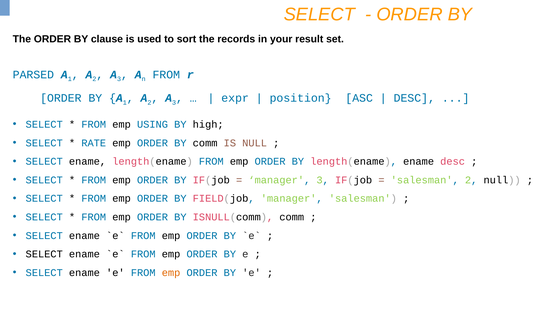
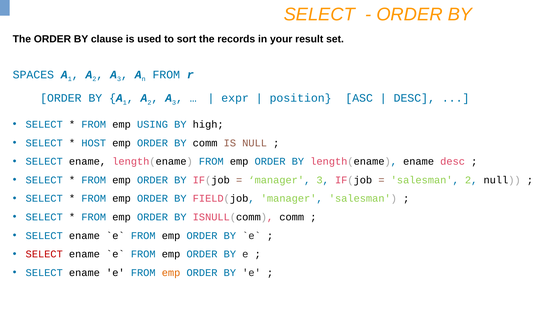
PARSED: PARSED -> SPACES (33, 75)
RATE: RATE -> HOST (94, 143)
SELECT colour: black -> red (44, 255)
